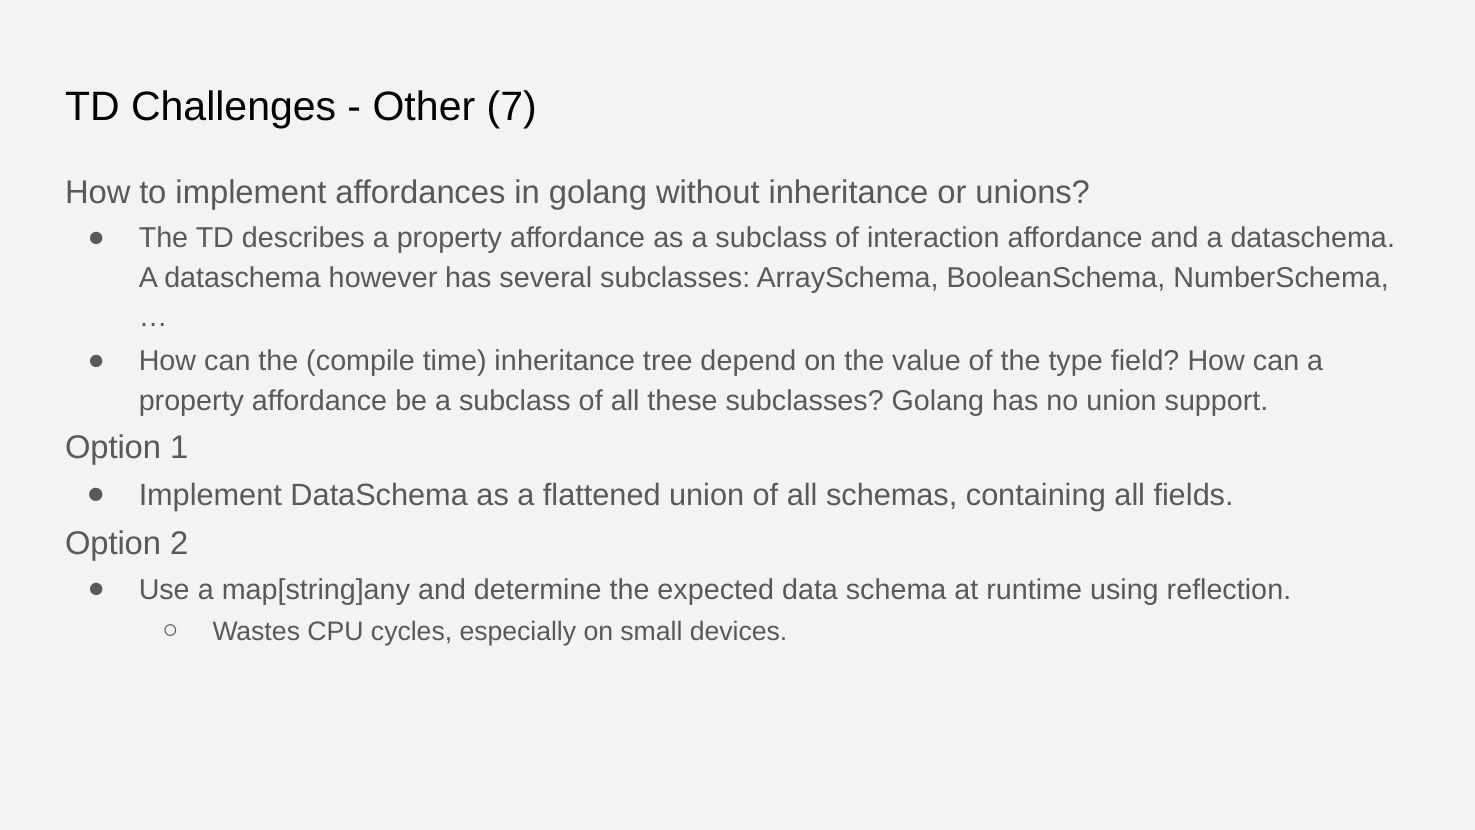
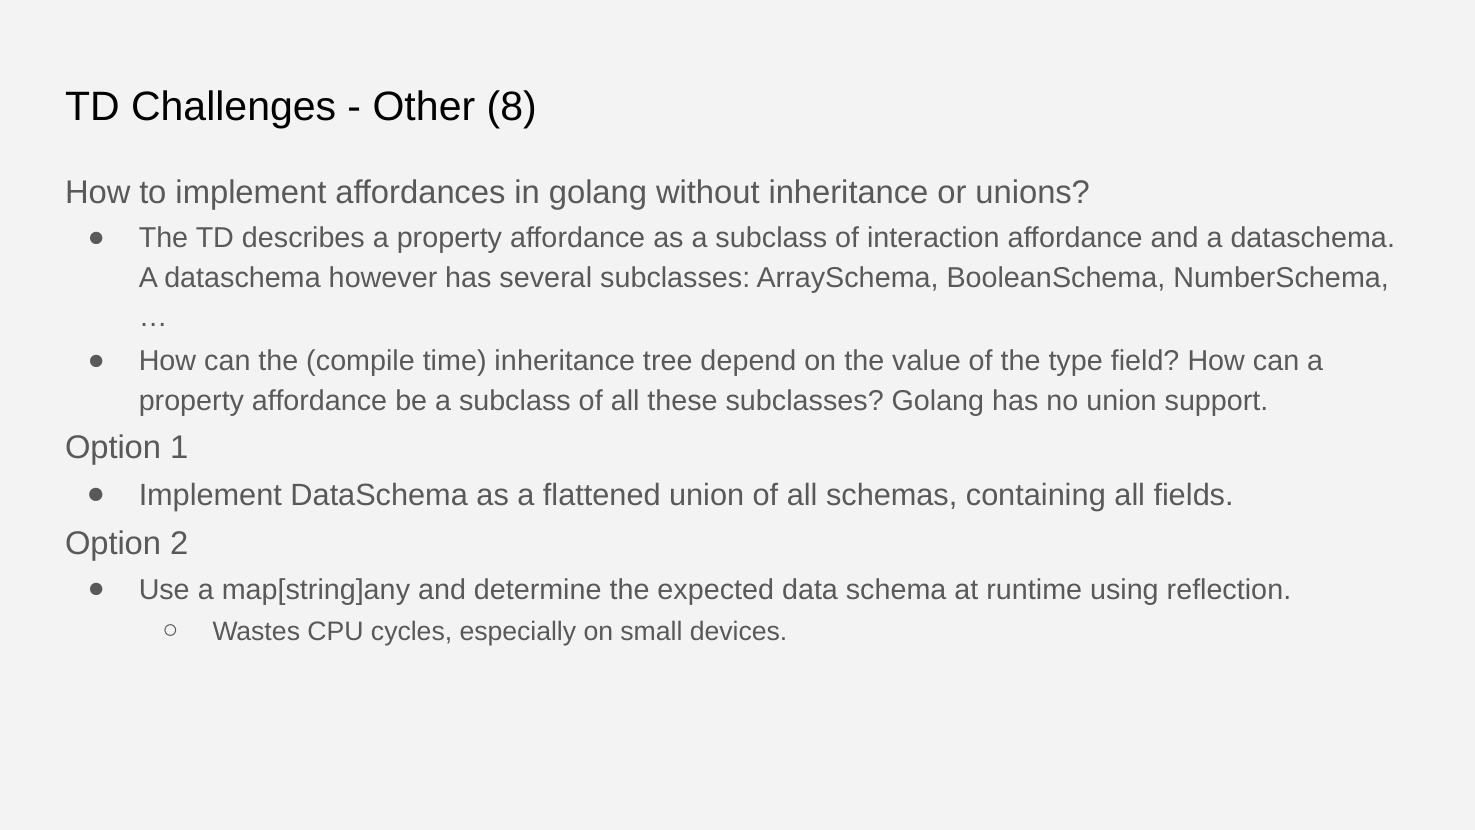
7: 7 -> 8 (512, 107)
